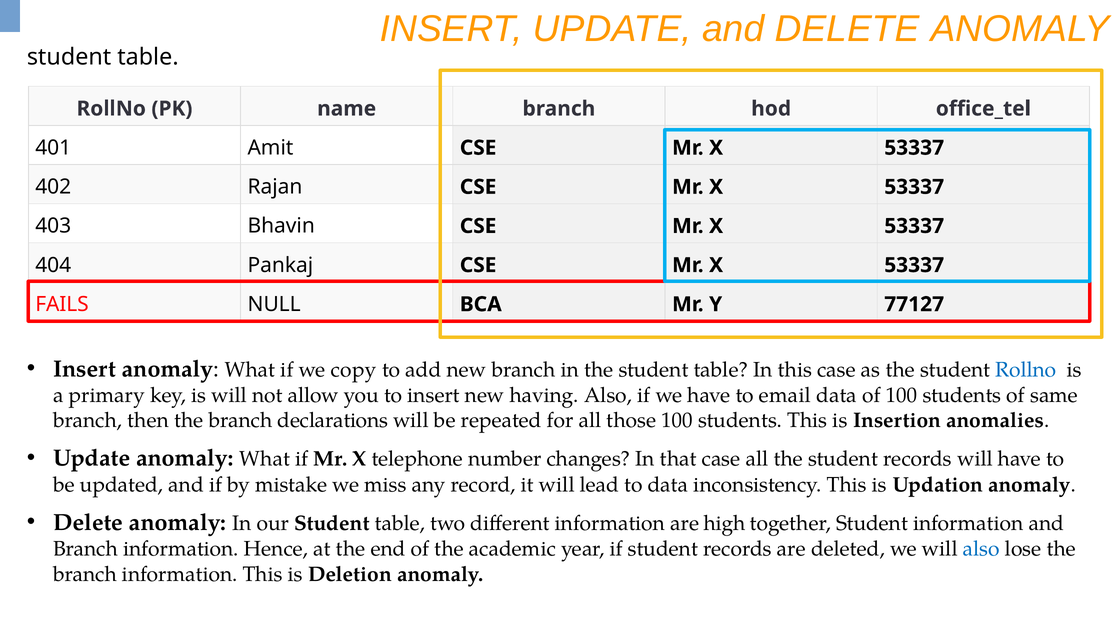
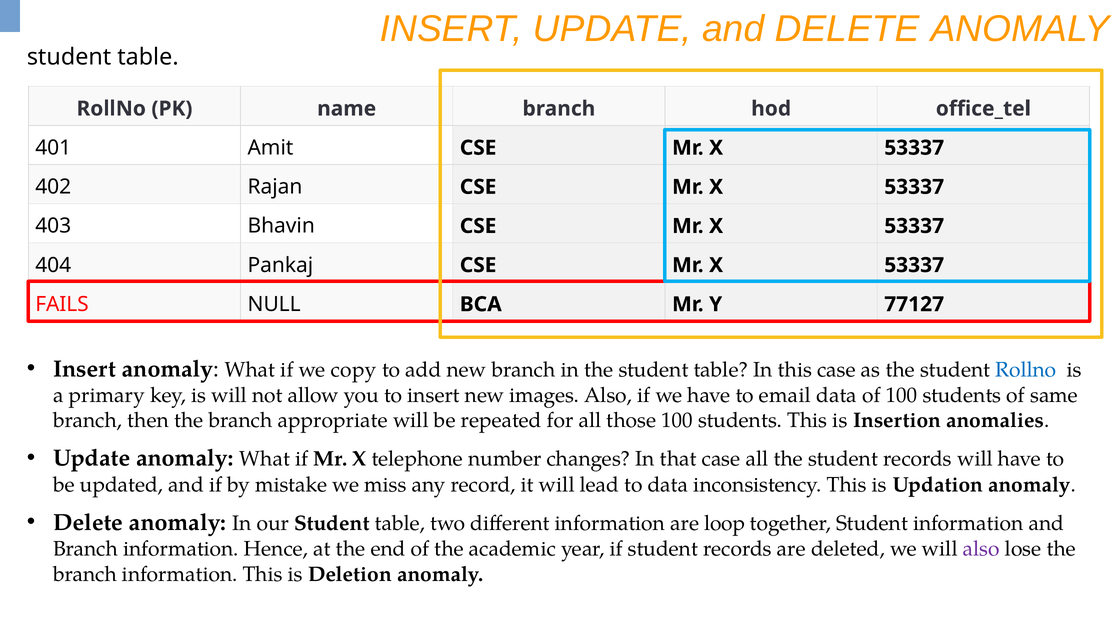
having: having -> images (544, 395)
declarations: declarations -> appropriate (333, 420)
high: high -> loop (725, 523)
also colour: blue -> purple (981, 549)
